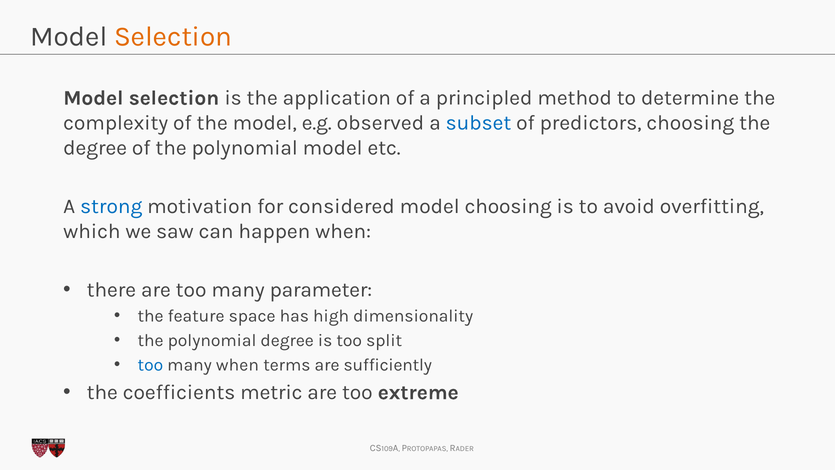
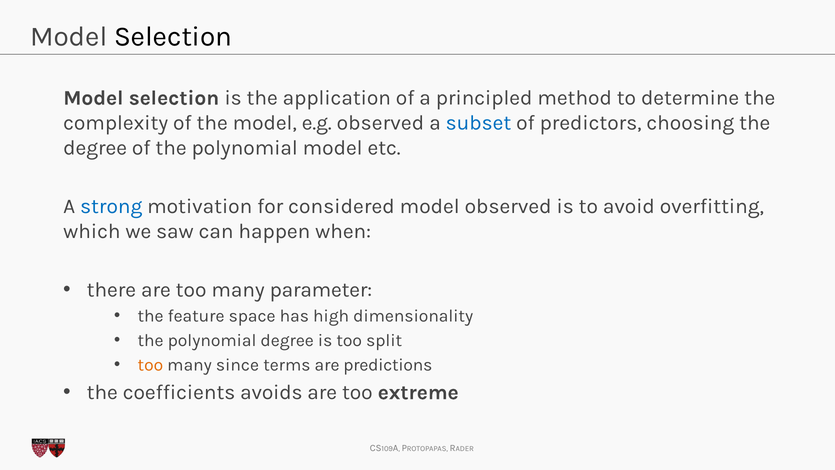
Selection colour: orange -> black (173, 37)
model choosing: choosing -> observed (508, 206)
too colour: blue -> orange (150, 365)
many when: when -> since (237, 365)
sufficiently: sufficiently -> predictions (388, 365)
metric: metric -> avoids (271, 392)
